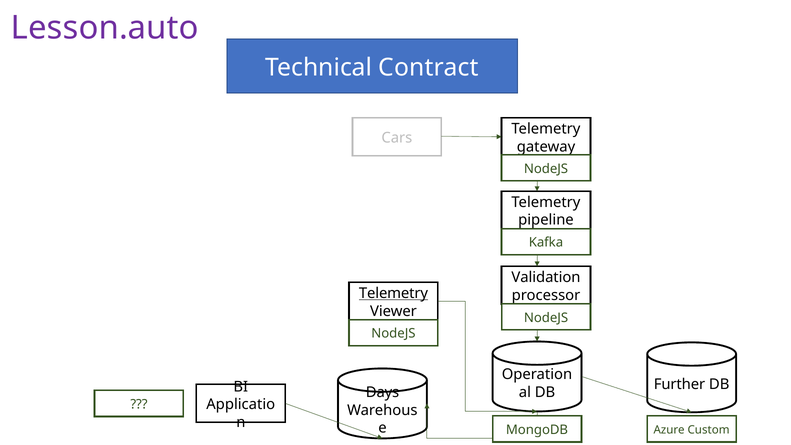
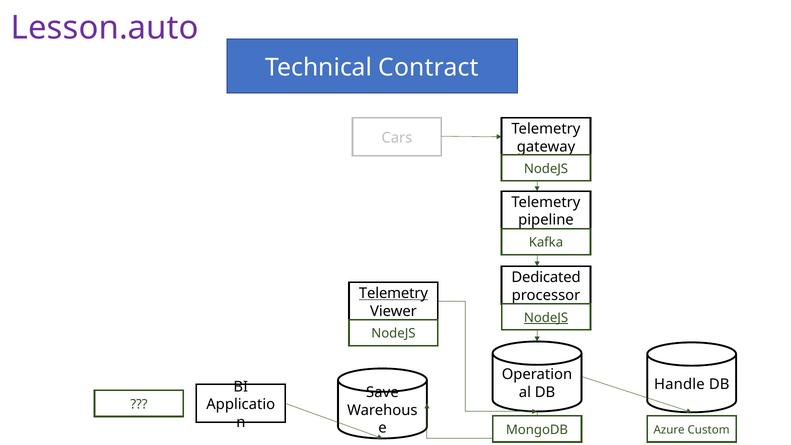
Validation: Validation -> Dedicated (546, 277)
NodeJS underline: none -> present (546, 318)
Further: Further -> Handle (679, 384)
Days: Days -> Save (382, 392)
